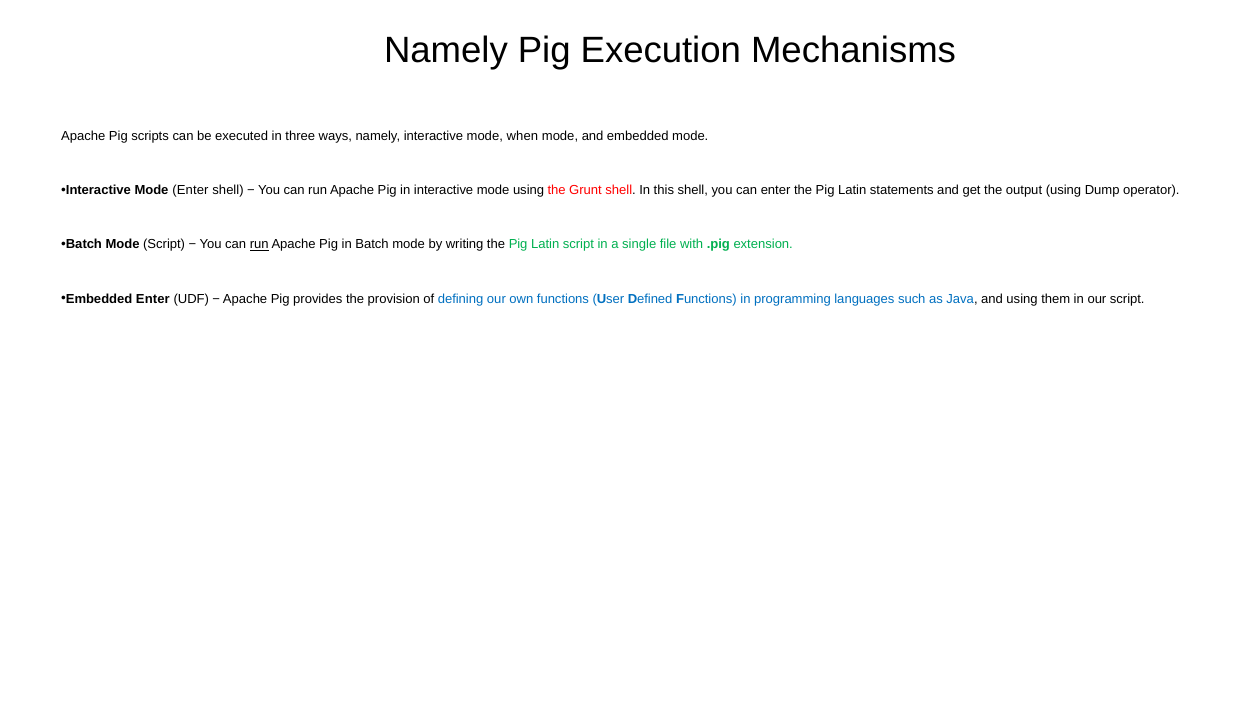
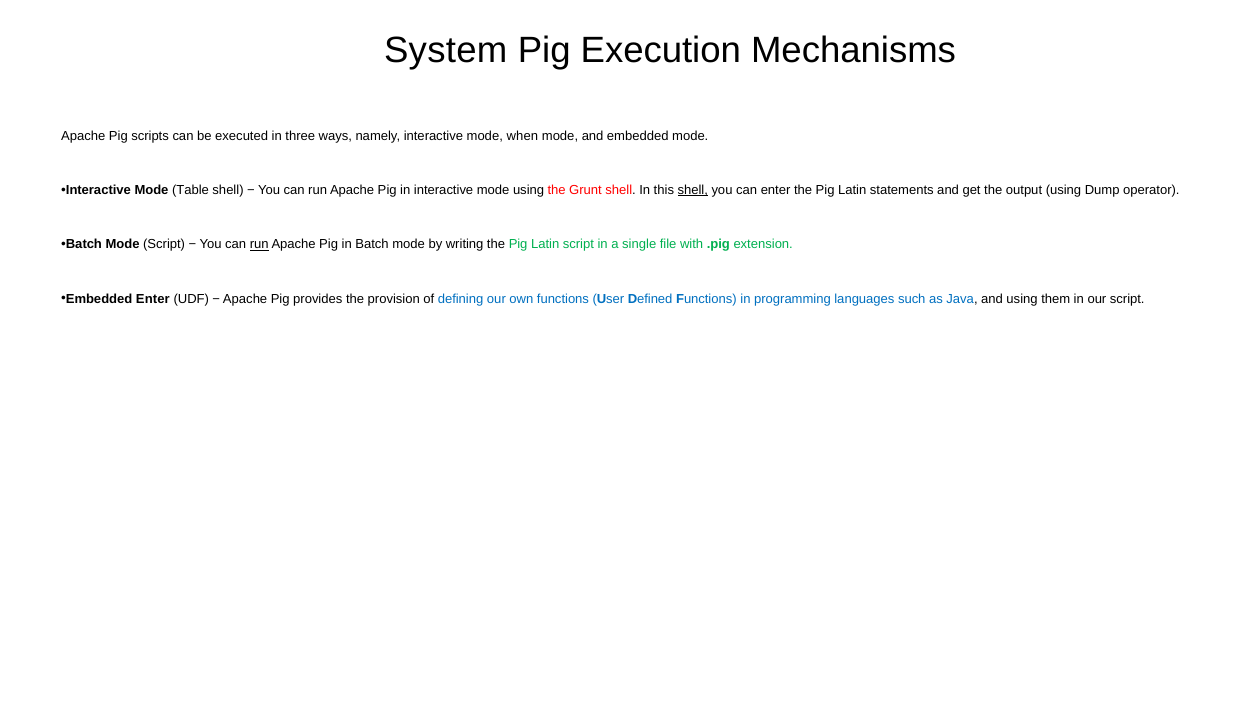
Namely: Namely -> System (446, 51)
Mode Enter: Enter -> Table (190, 190)
shell underline: none -> present (693, 190)
